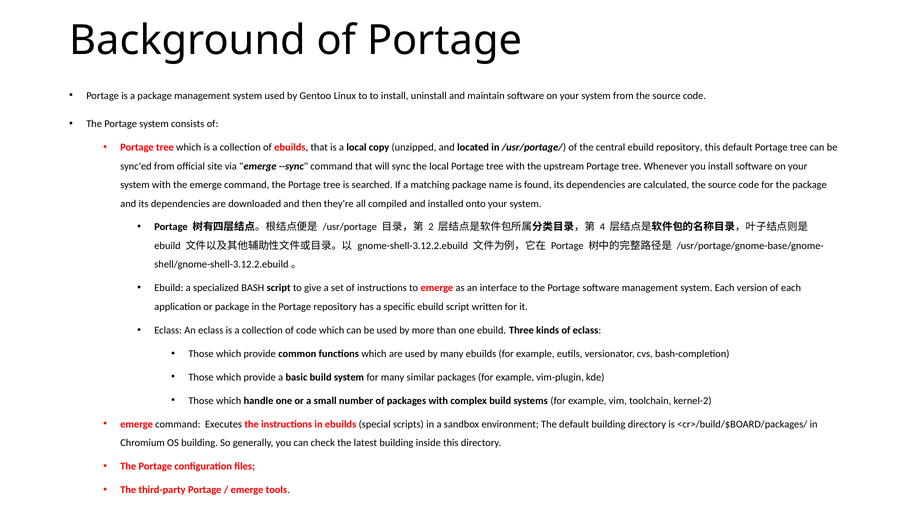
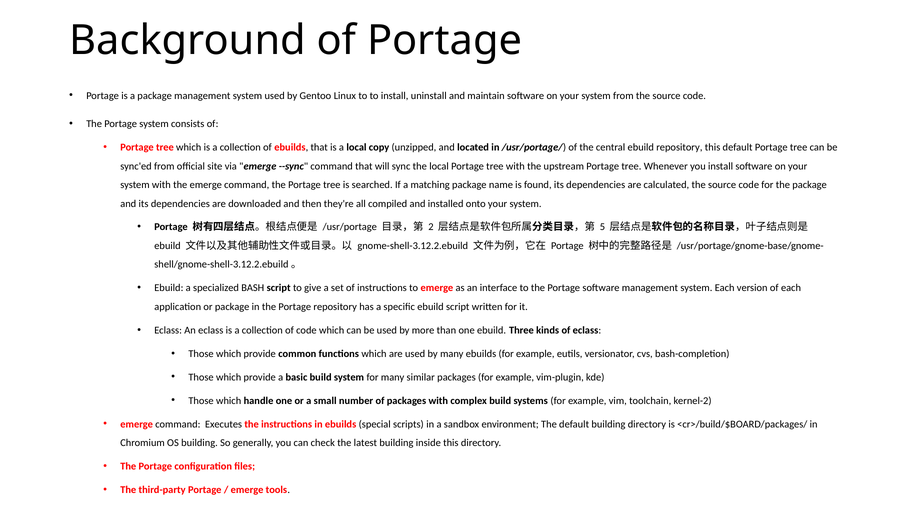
4: 4 -> 5 (602, 227)
